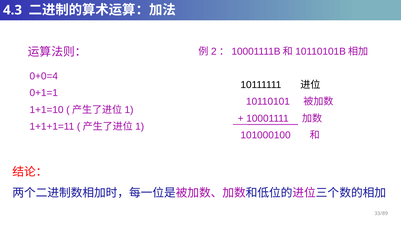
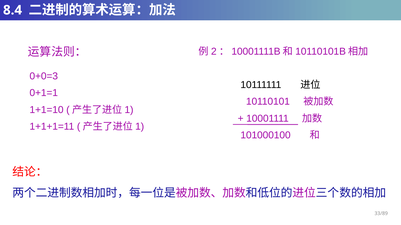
4.3: 4.3 -> 8.4 (13, 10)
0+0=4: 0+0=4 -> 0+0=3 (44, 76)
